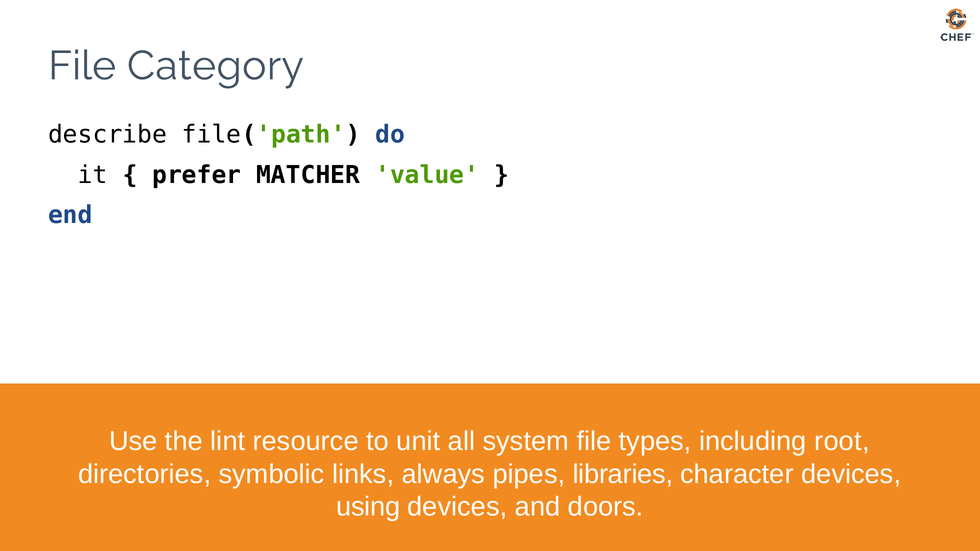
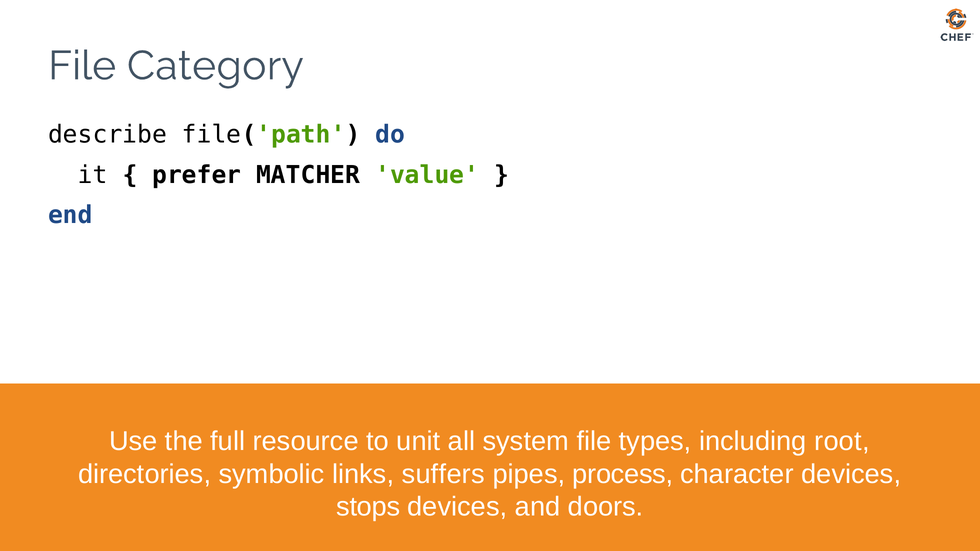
lint: lint -> full (228, 442)
always: always -> suffers (443, 474)
libraries: libraries -> process (623, 474)
using: using -> stops (368, 507)
